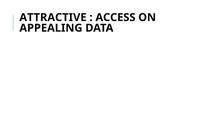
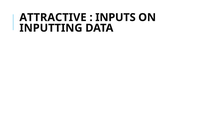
ACCESS: ACCESS -> INPUTS (115, 17)
APPEALING: APPEALING -> INPUTTING (51, 28)
